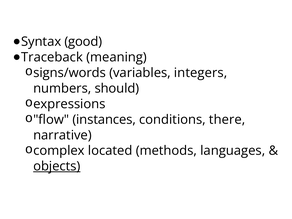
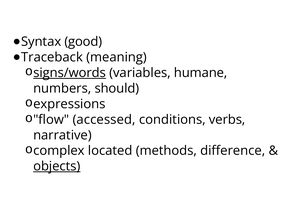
signs/words underline: none -> present (70, 73)
integers: integers -> humane (201, 73)
instances: instances -> accessed (104, 120)
there: there -> verbs (227, 120)
languages: languages -> difference (233, 151)
